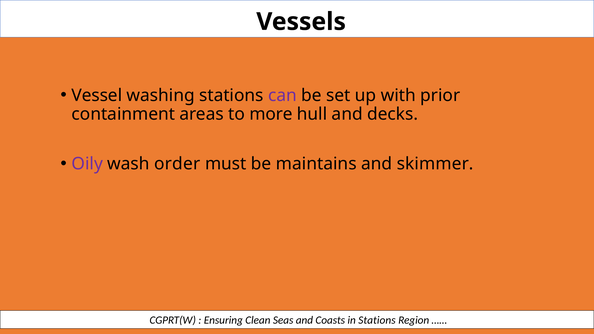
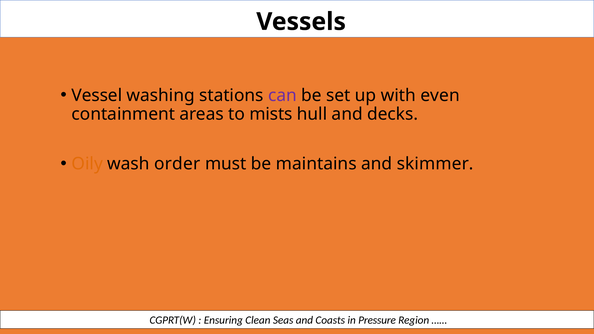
prior: prior -> even (440, 95)
more: more -> mists (271, 114)
Oily colour: purple -> orange (87, 164)
in Stations: Stations -> Pressure (377, 320)
